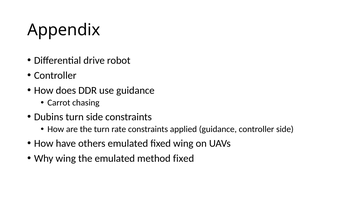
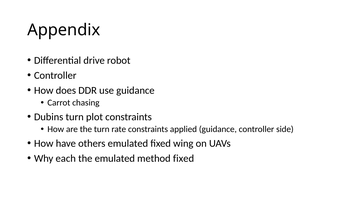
turn side: side -> plot (95, 117)
Why wing: wing -> each (66, 159)
